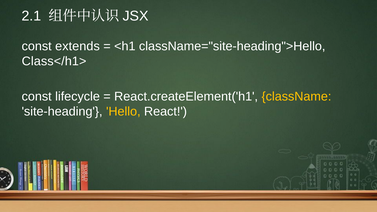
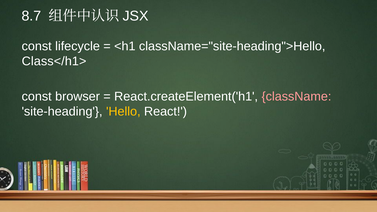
2.1: 2.1 -> 8.7 (31, 16)
extends: extends -> lifecycle (78, 46)
lifecycle: lifecycle -> browser (78, 96)
className colour: yellow -> pink (296, 96)
